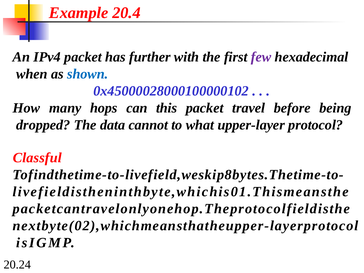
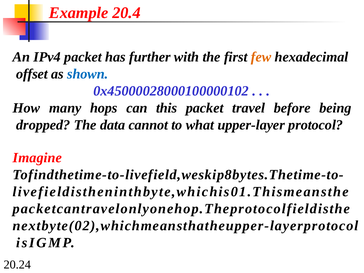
few colour: purple -> orange (261, 57)
when: when -> offset (32, 74)
Classful: Classful -> Imagine (37, 158)
